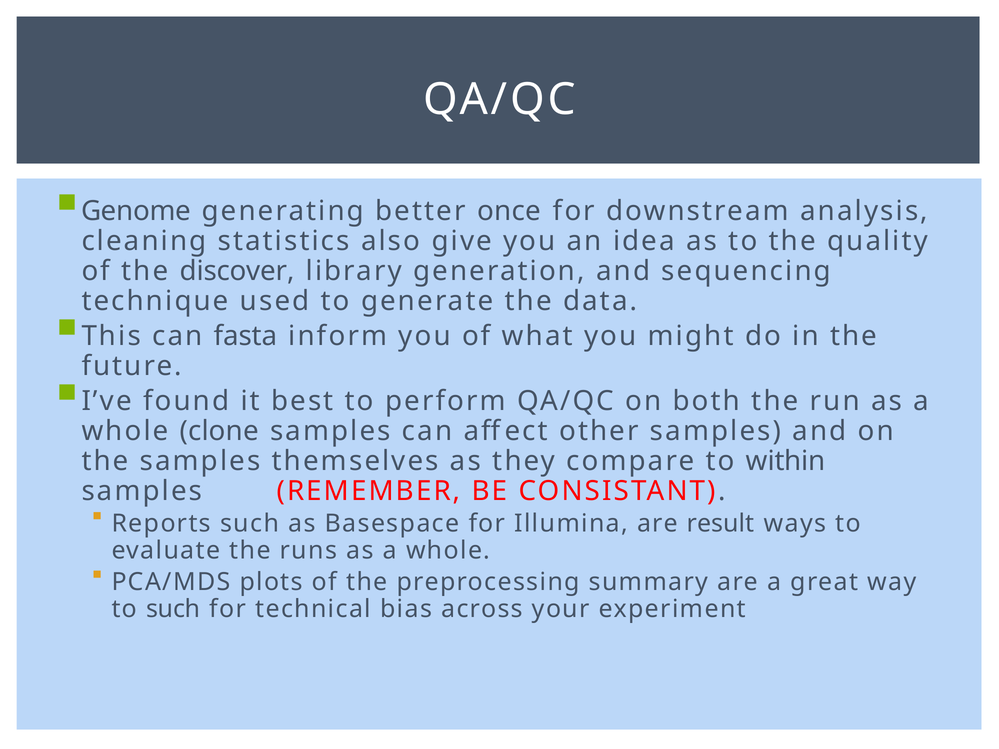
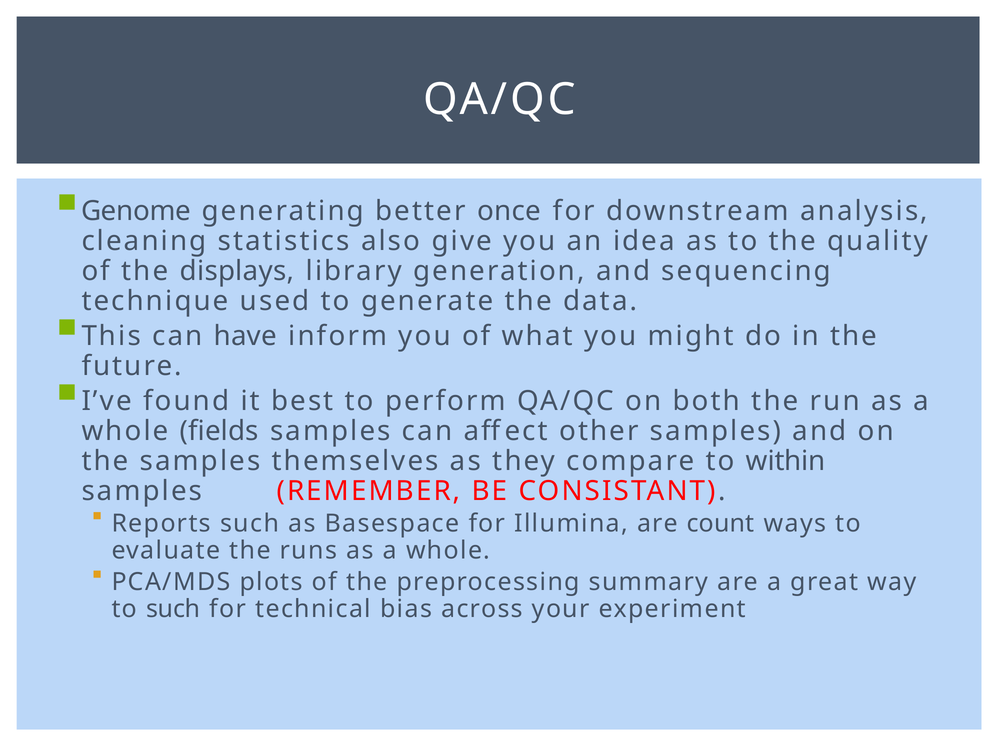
discover: discover -> displays (237, 271)
fasta: fasta -> have (245, 336)
clone: clone -> fields (219, 431)
result: result -> count (721, 524)
